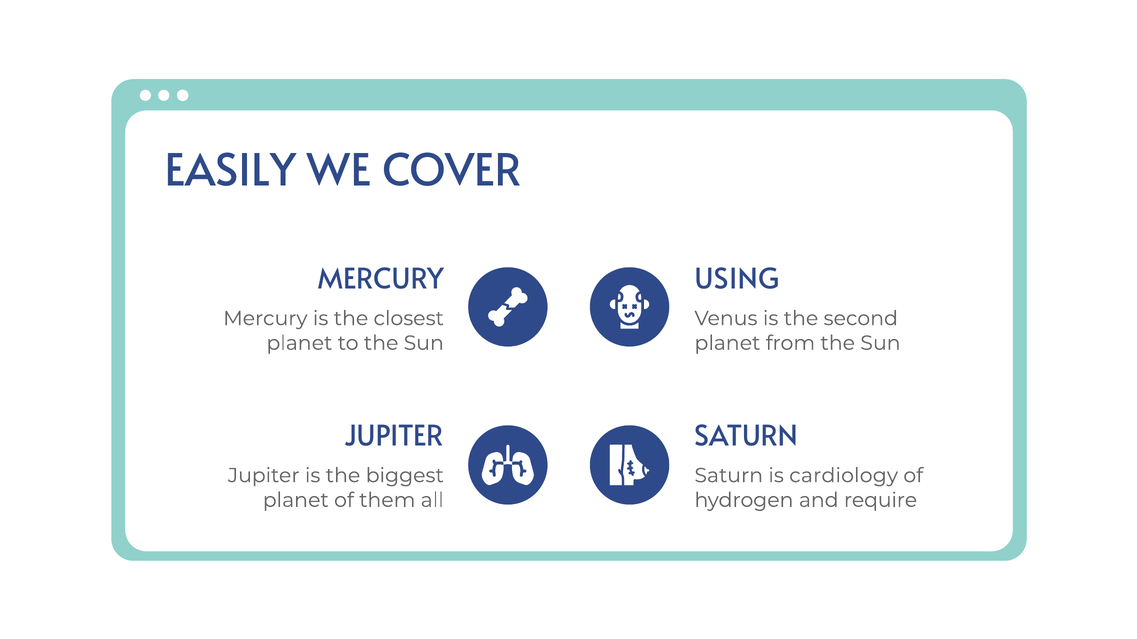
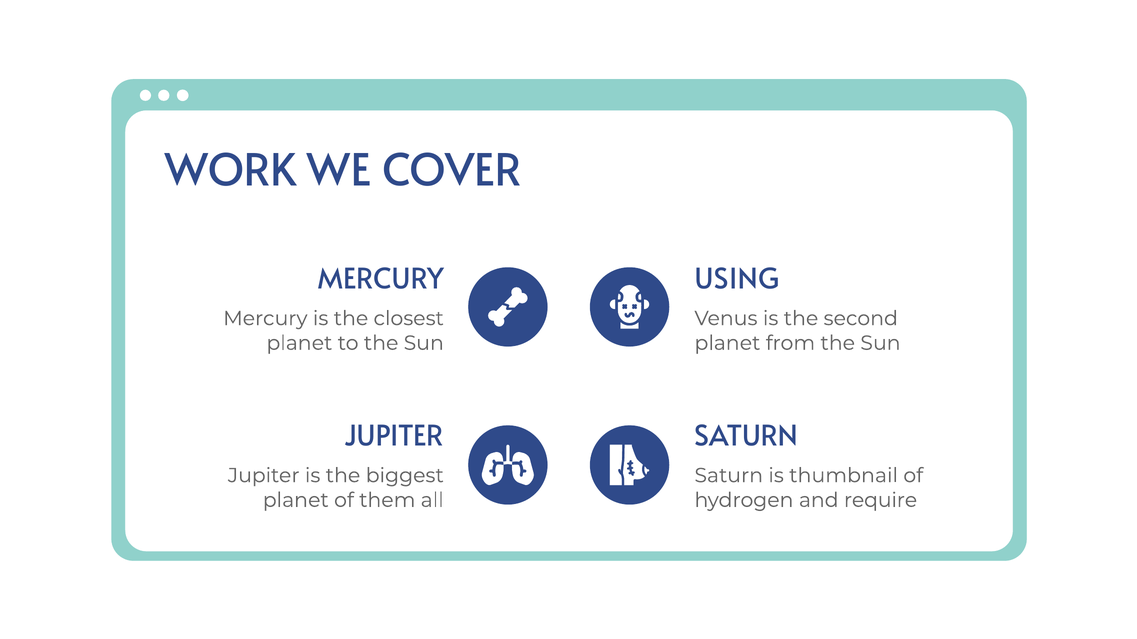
EASILY: EASILY -> WORK (231, 171)
cardiology: cardiology -> thumbnail (844, 476)
